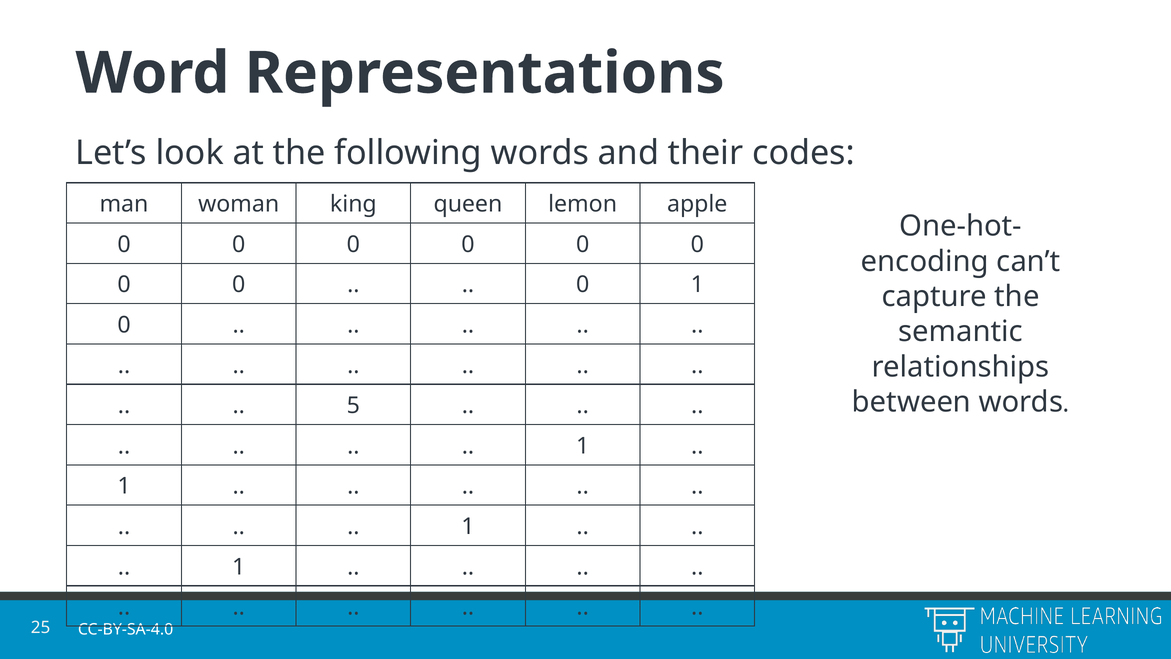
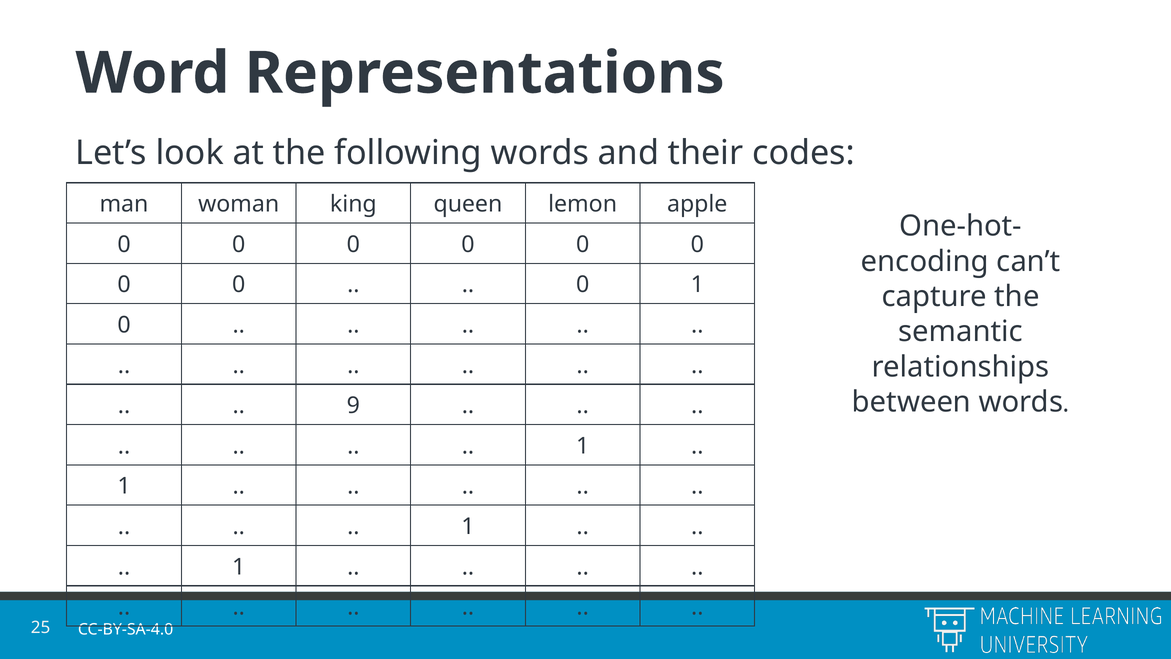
5: 5 -> 9 (353, 406)
